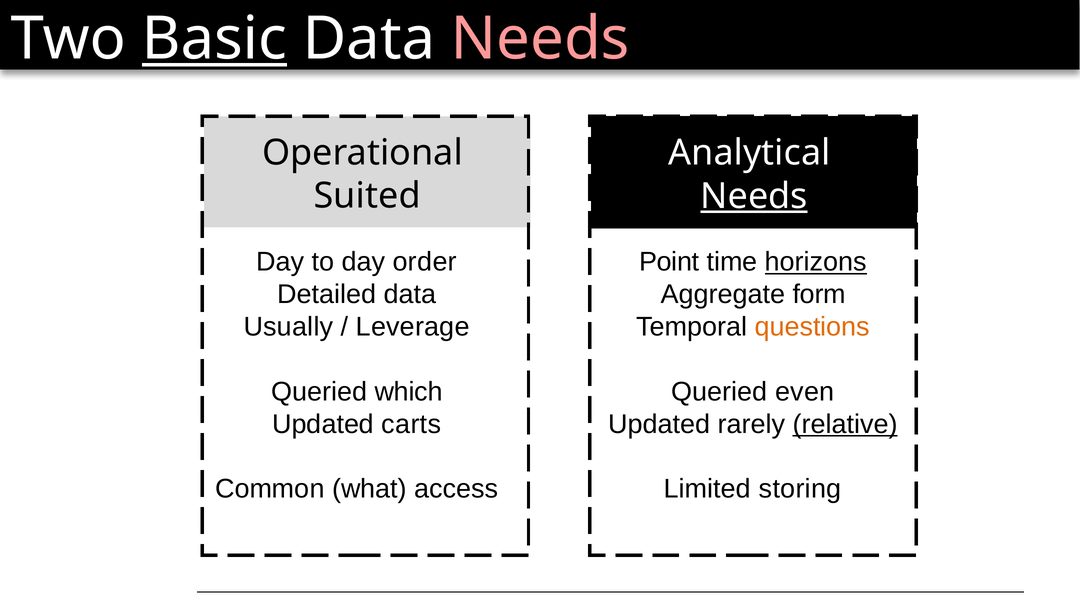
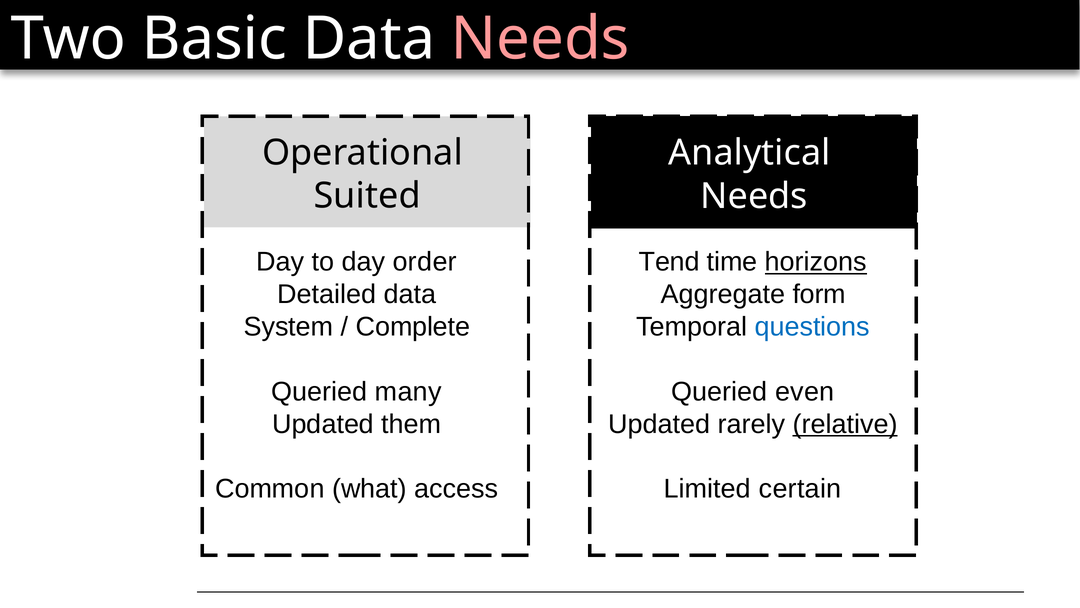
Basic underline: present -> none (214, 39)
Needs underline: present -> none (754, 196)
Point: Point -> Tend (669, 262)
Usually: Usually -> System (289, 327)
Leverage: Leverage -> Complete (413, 327)
questions colour: orange -> blue (812, 327)
which: which -> many (408, 391)
carts: carts -> them (411, 424)
storing: storing -> certain (800, 489)
